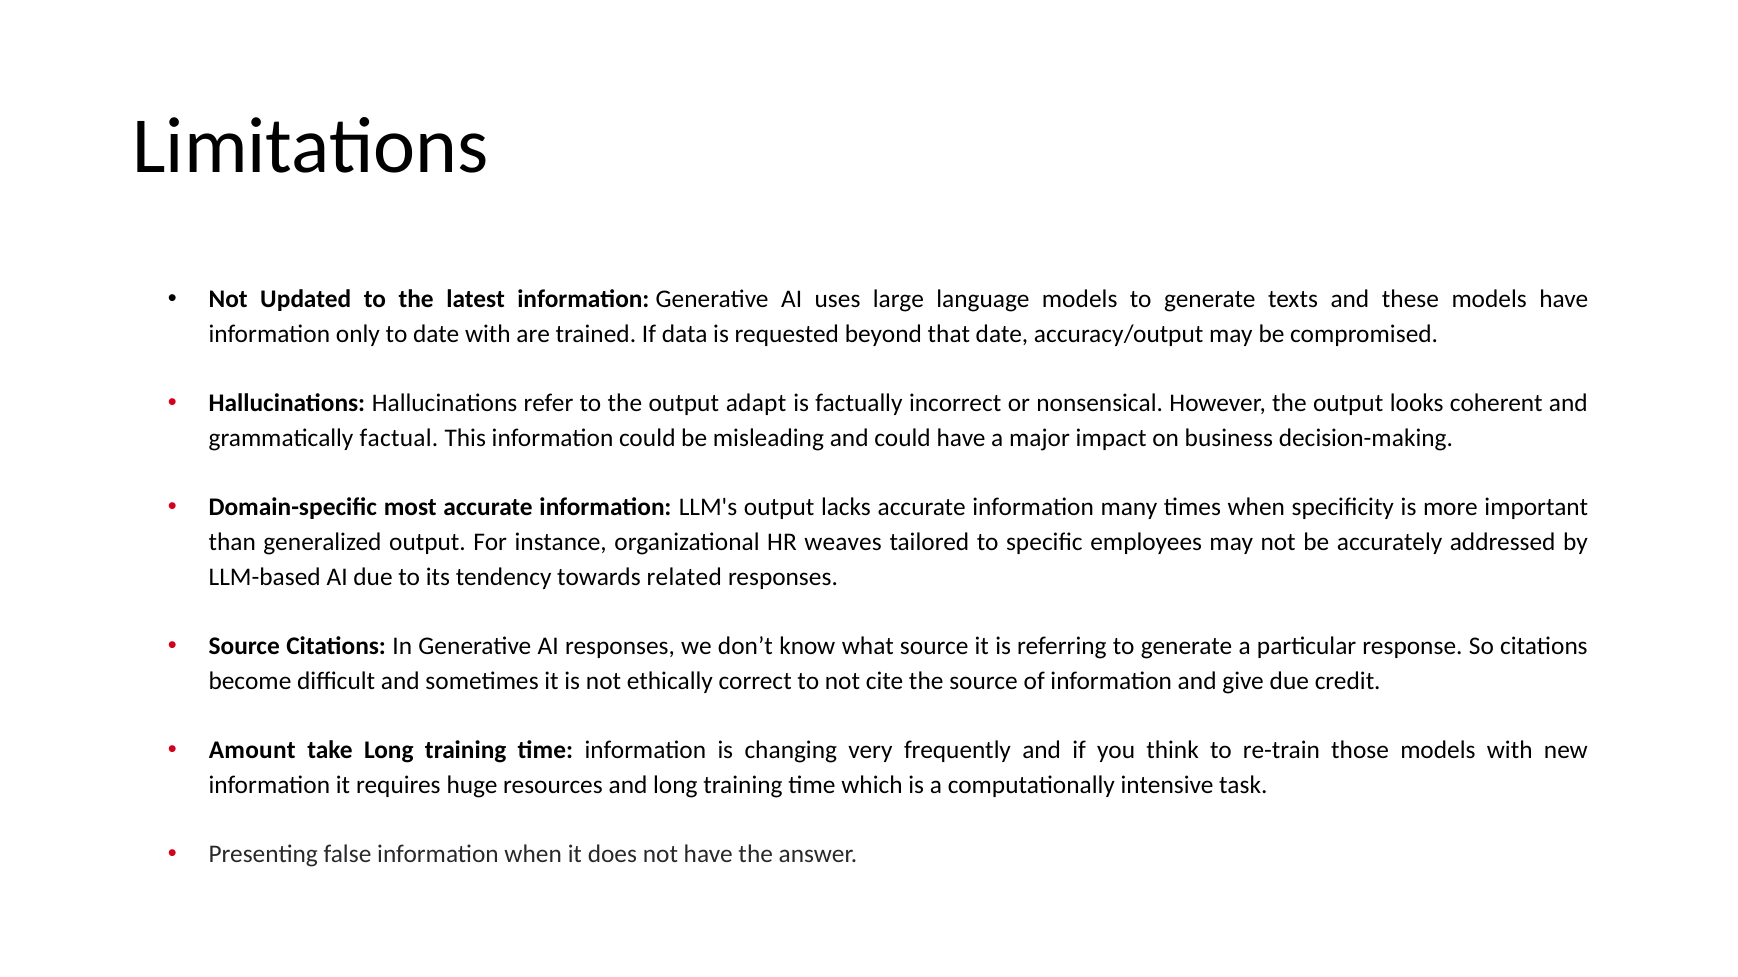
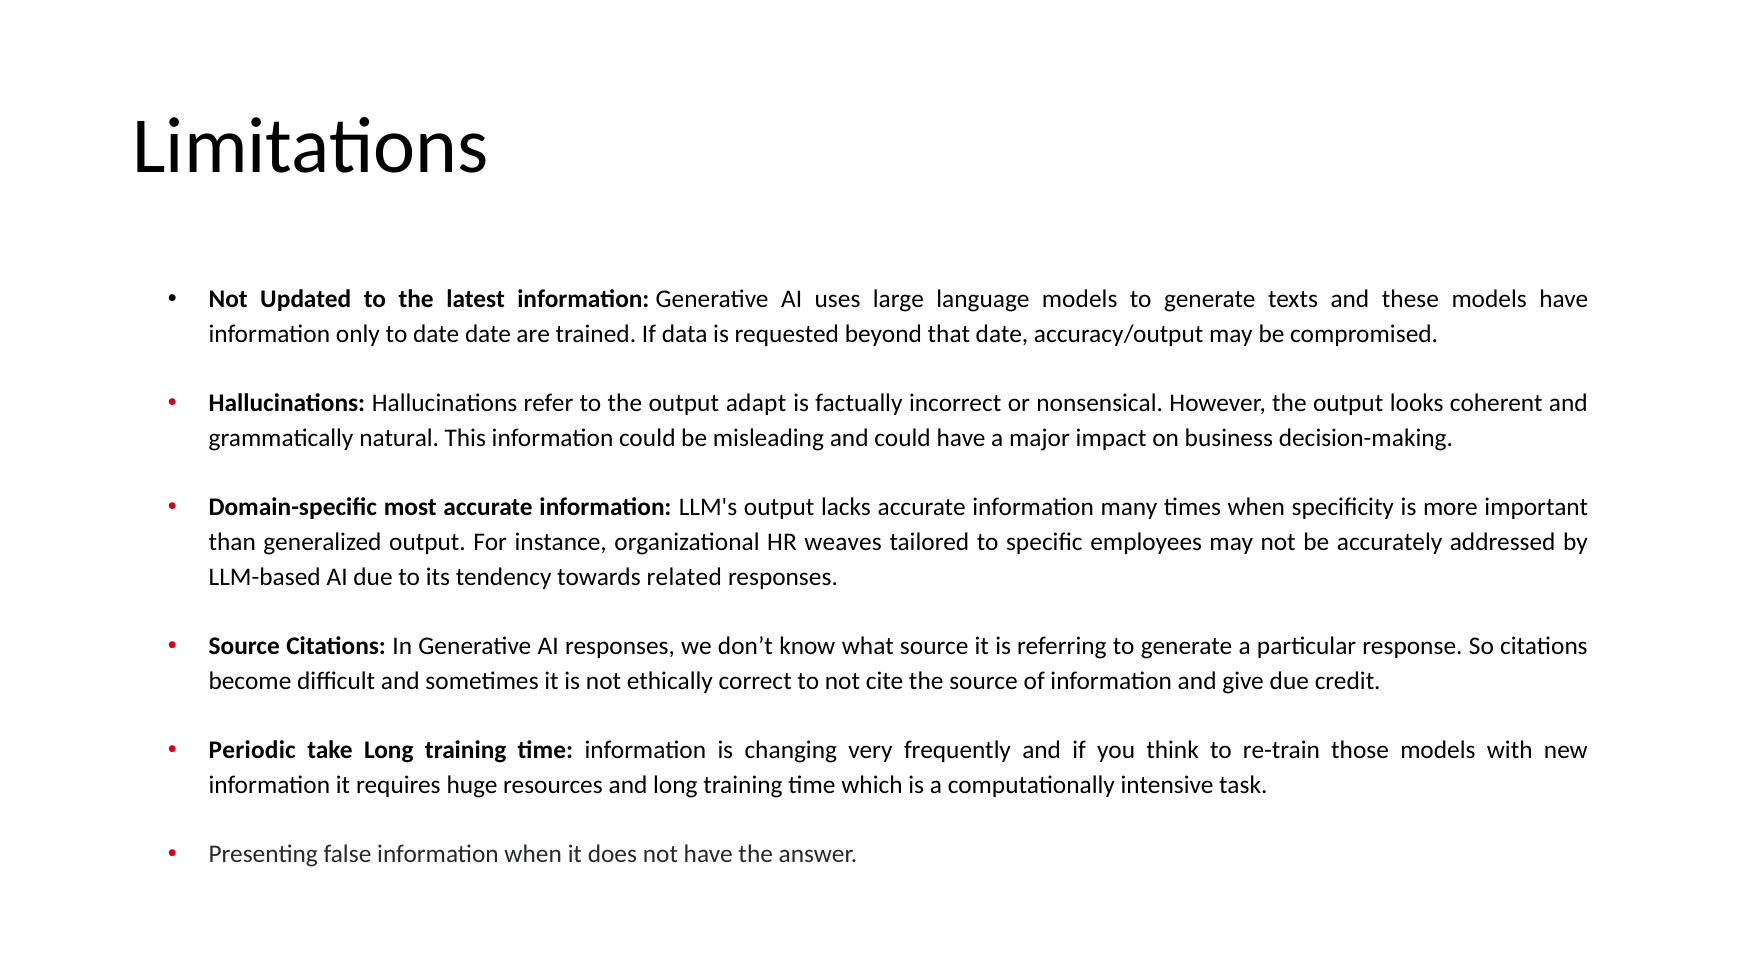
date with: with -> date (488, 334)
factual: factual -> natural (399, 438)
Amount: Amount -> Periodic (252, 751)
